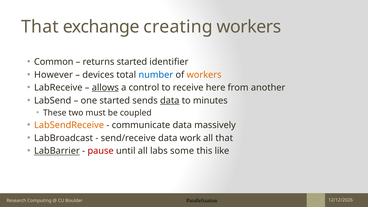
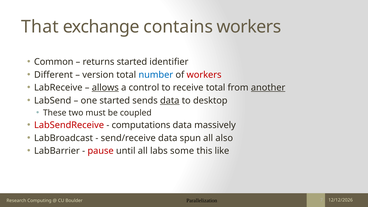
creating: creating -> contains (178, 27)
However: However -> Different (53, 75)
devices: devices -> version (98, 75)
workers colour: orange -> red (204, 75)
receive here: here -> total (216, 88)
another underline: none -> present (268, 88)
minutes: minutes -> desktop (210, 101)
LabSendReceive colour: orange -> red (69, 125)
communicate: communicate -> computations (141, 125)
work: work -> spun (190, 138)
all that: that -> also (224, 138)
LabBarrier underline: present -> none (57, 151)
